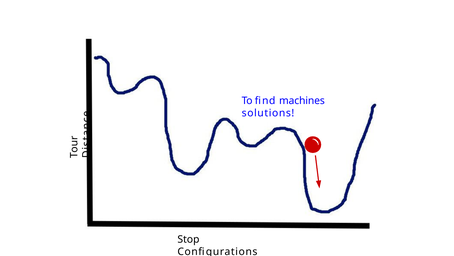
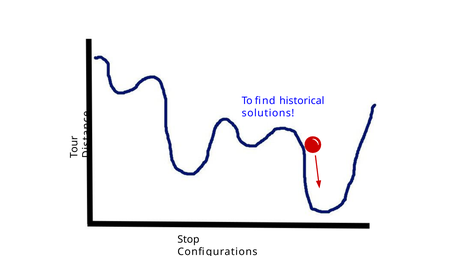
machines: machines -> historical (302, 101)
